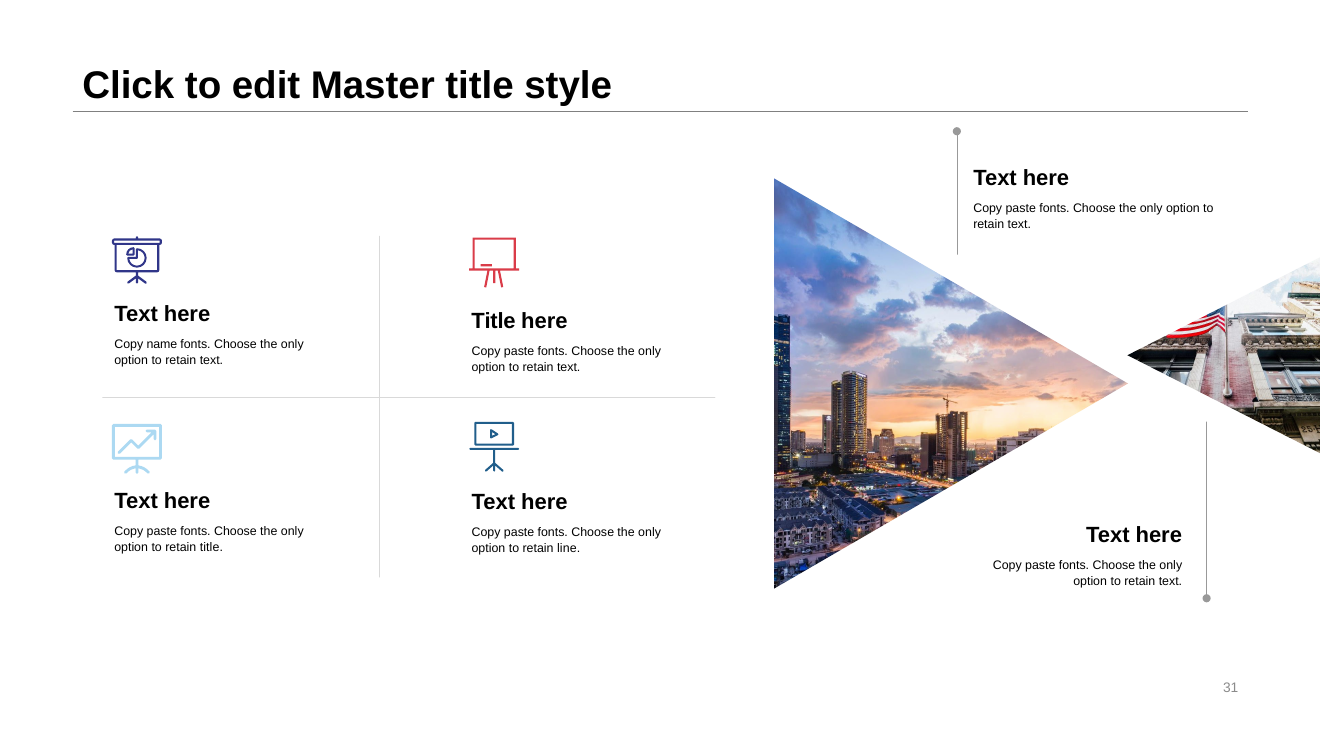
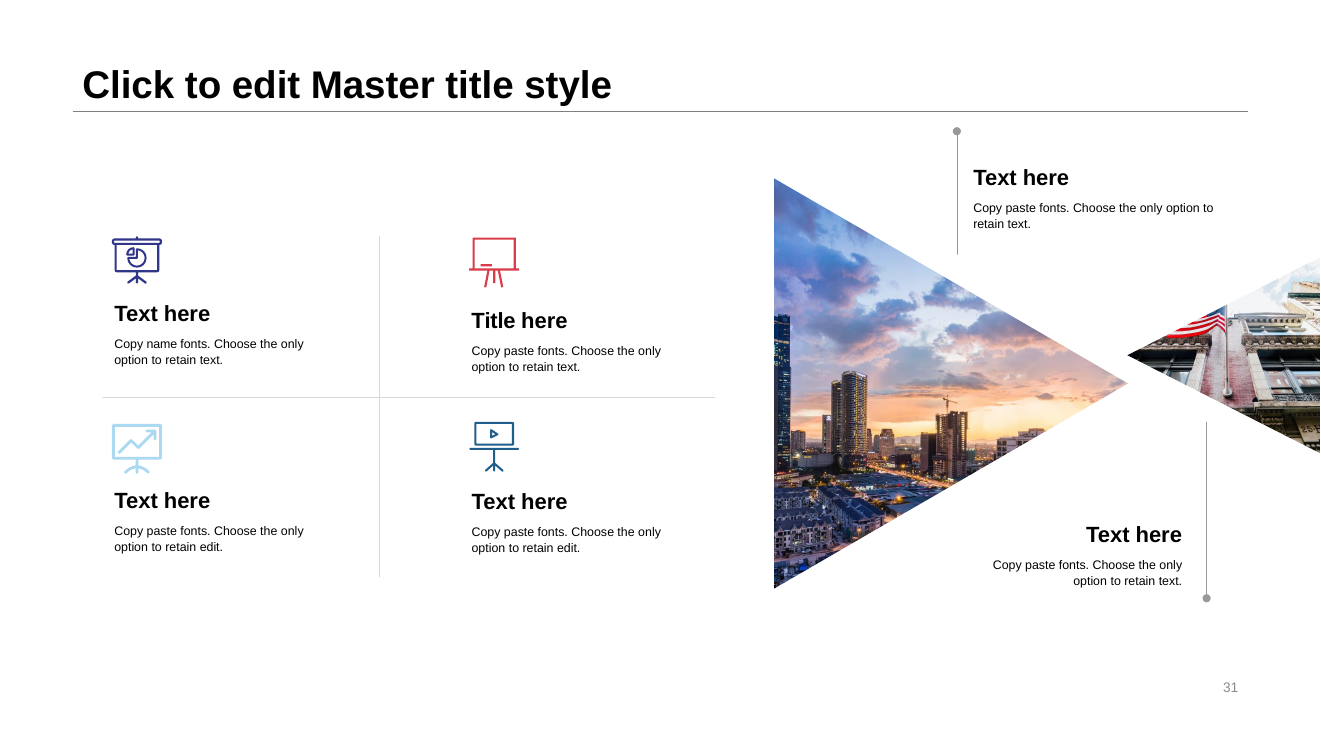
title: title -> edit (211, 548)
line: line -> edit (569, 548)
